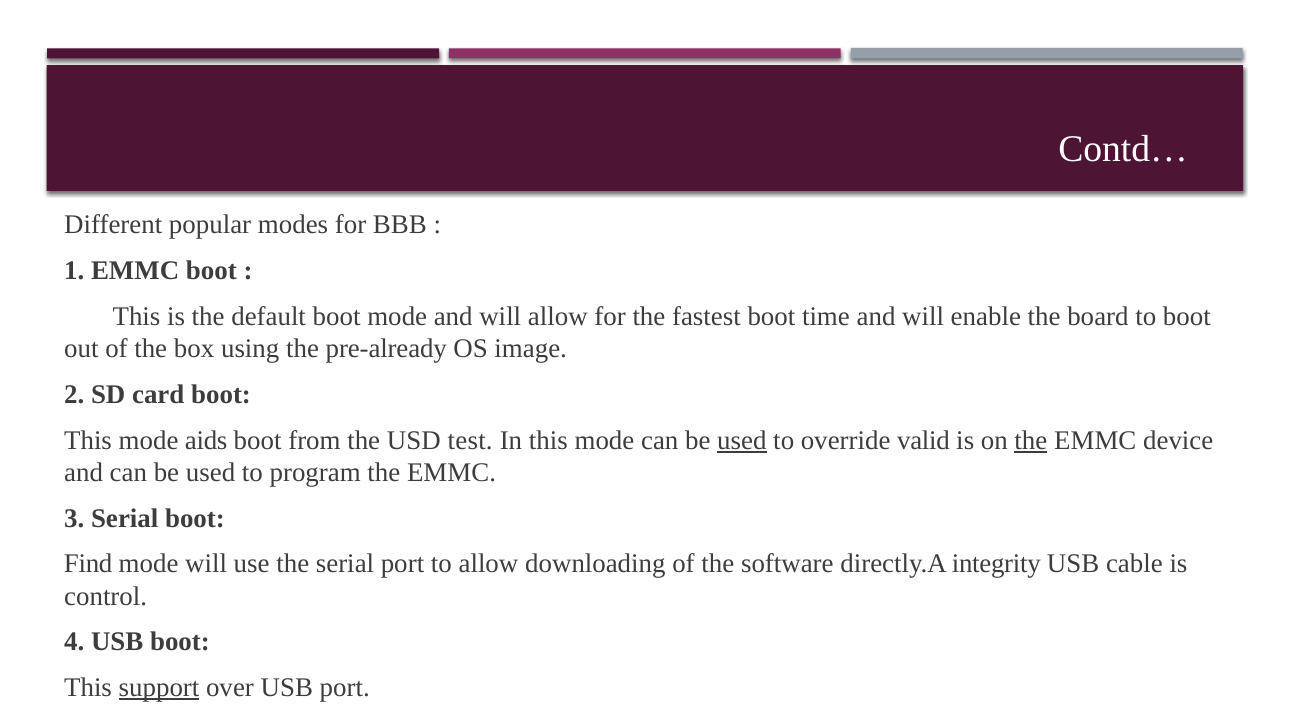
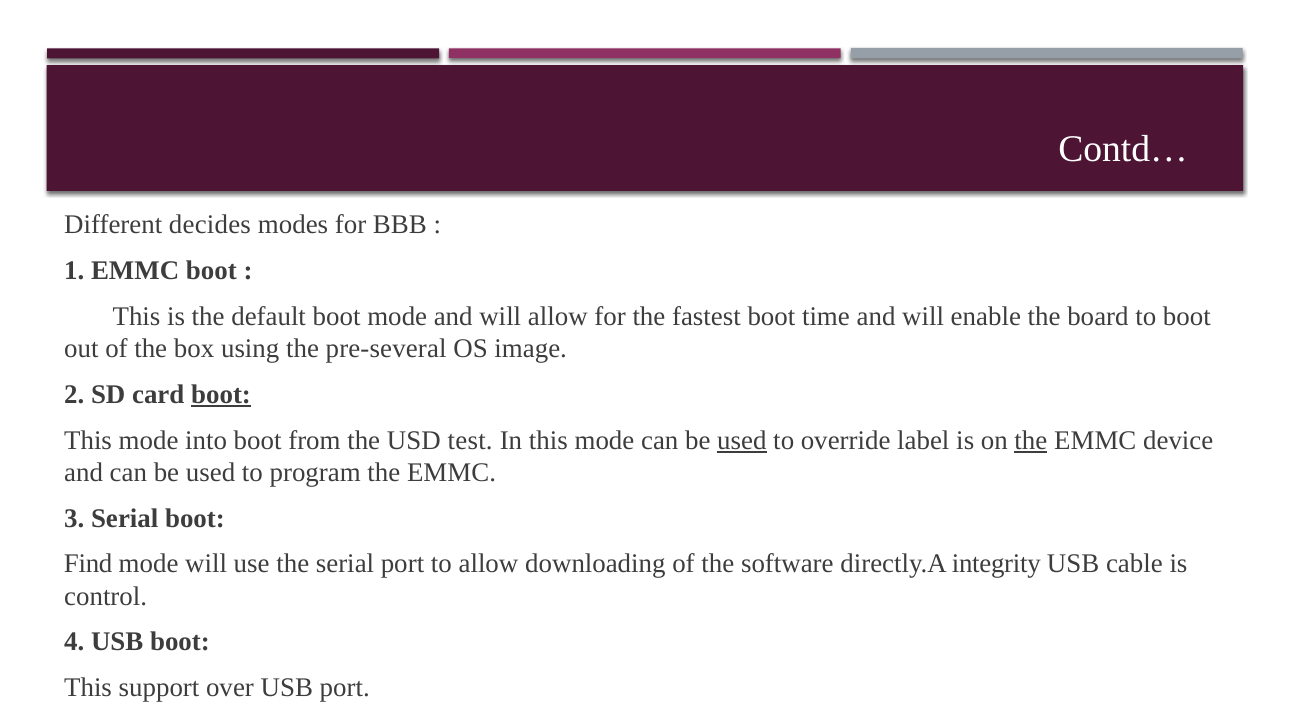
popular: popular -> decides (210, 225)
pre-already: pre-already -> pre-several (386, 349)
boot underline: none -> present (221, 394)
aids: aids -> into (206, 440)
valid: valid -> label (923, 440)
support underline: present -> none (159, 687)
